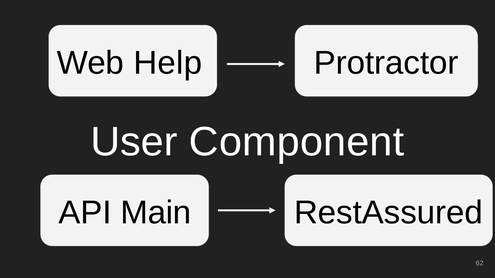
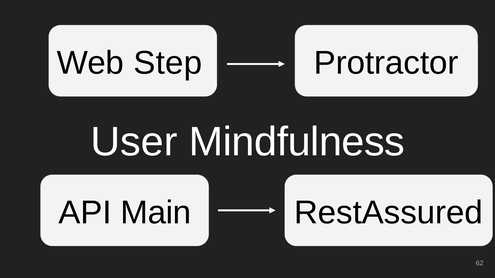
Help: Help -> Step (168, 63)
Component: Component -> Mindfulness (297, 142)
